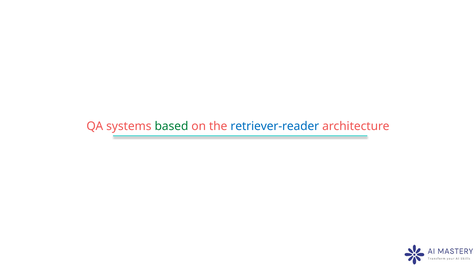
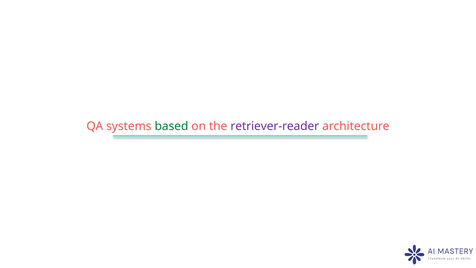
retriever-reader colour: blue -> purple (275, 126)
